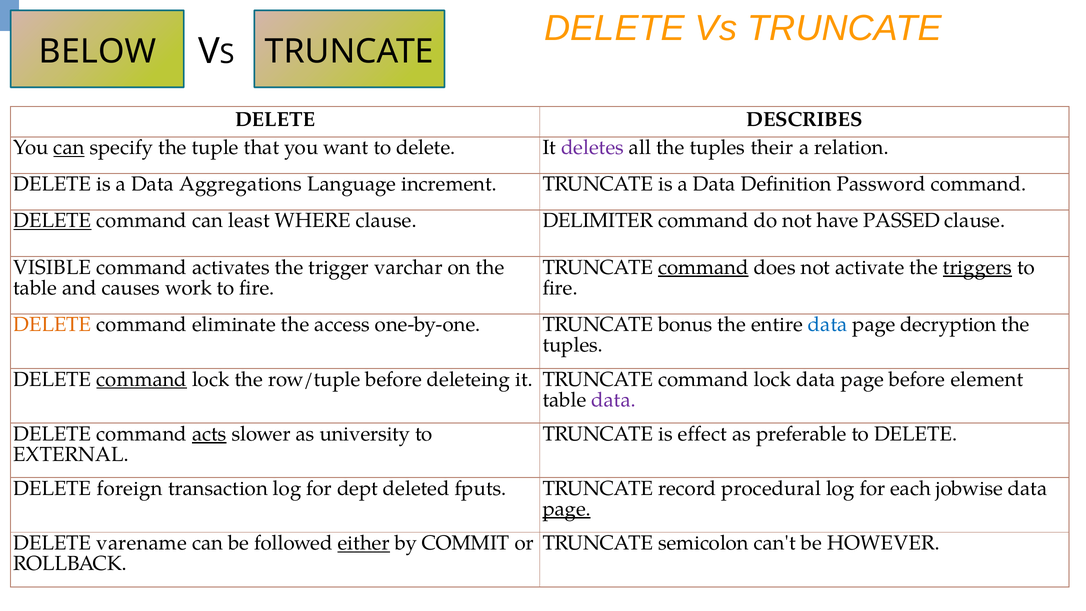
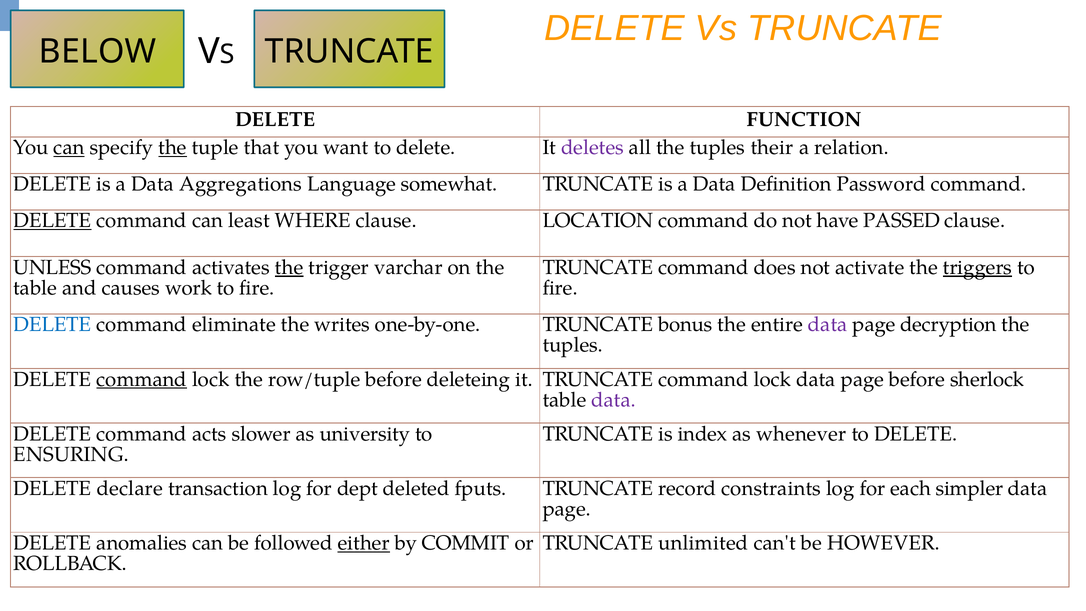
DESCRIBES: DESCRIBES -> FUNCTION (804, 120)
the underline: none -> present (173, 148)
increment: increment -> somewhat (449, 184)
DELIMITER: DELIMITER -> LOCATION (598, 221)
VISIBLE: VISIBLE -> UNLESS (52, 268)
the underline: none -> present (289, 268)
command underline: present -> none (703, 268)
DELETE colour: orange -> blue (52, 325)
access: access -> writes (342, 325)
data colour: blue -> purple (828, 325)
element: element -> sherlock (987, 379)
acts underline: present -> none (209, 434)
effect: effect -> index (703, 434)
preferable: preferable -> whenever (801, 434)
EXTERNAL: EXTERNAL -> ENSURING (71, 454)
foreign: foreign -> declare (130, 488)
procedural: procedural -> constraints (771, 488)
jobwise: jobwise -> simpler (970, 488)
page underline: present -> none (567, 509)
varename: varename -> anomalies (142, 543)
semicolon: semicolon -> unlimited (703, 543)
